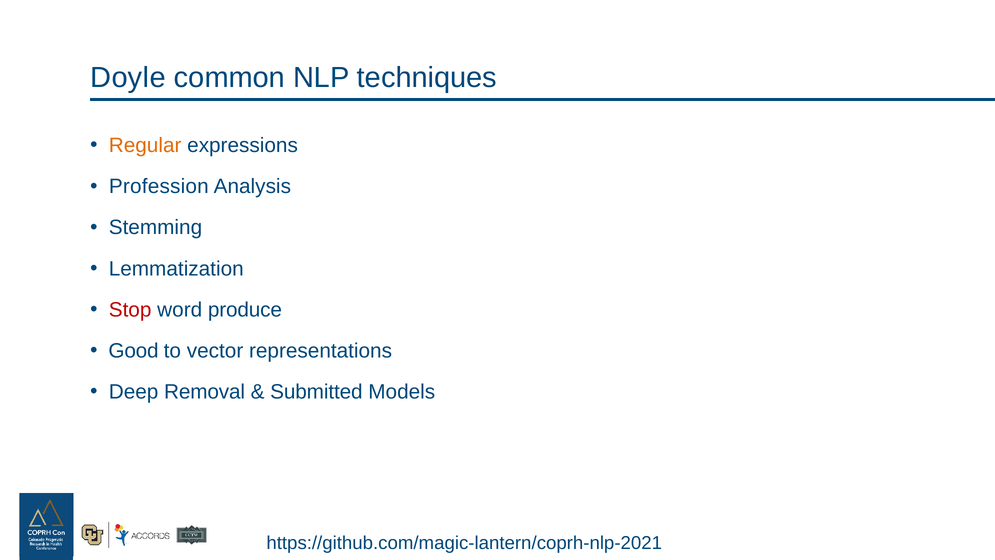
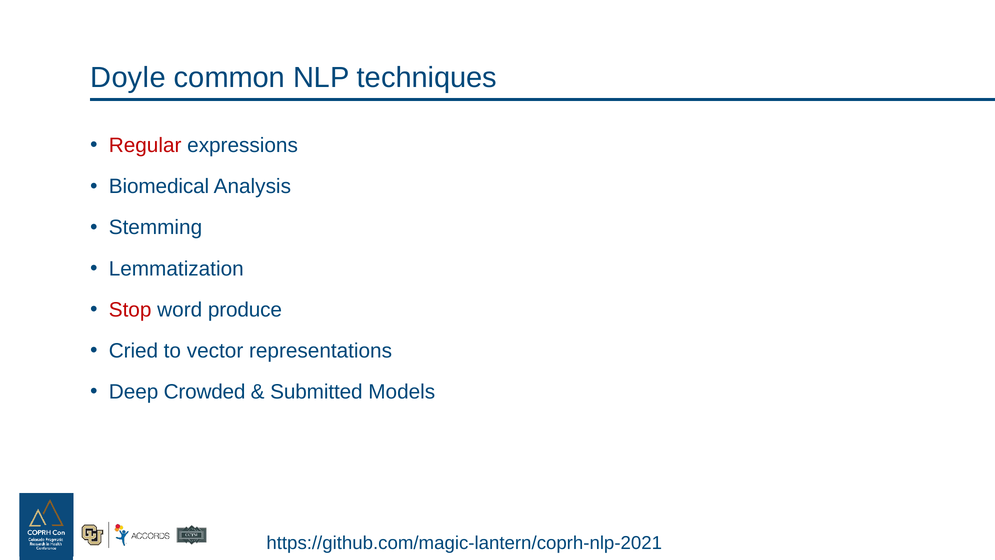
Regular colour: orange -> red (145, 145)
Profession: Profession -> Biomedical (159, 186)
Good: Good -> Cried (133, 351)
Removal: Removal -> Crowded (205, 392)
